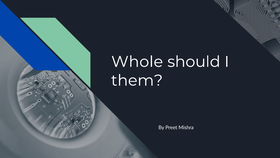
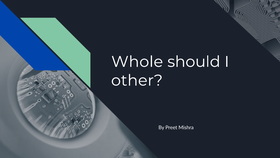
them: them -> other (137, 80)
